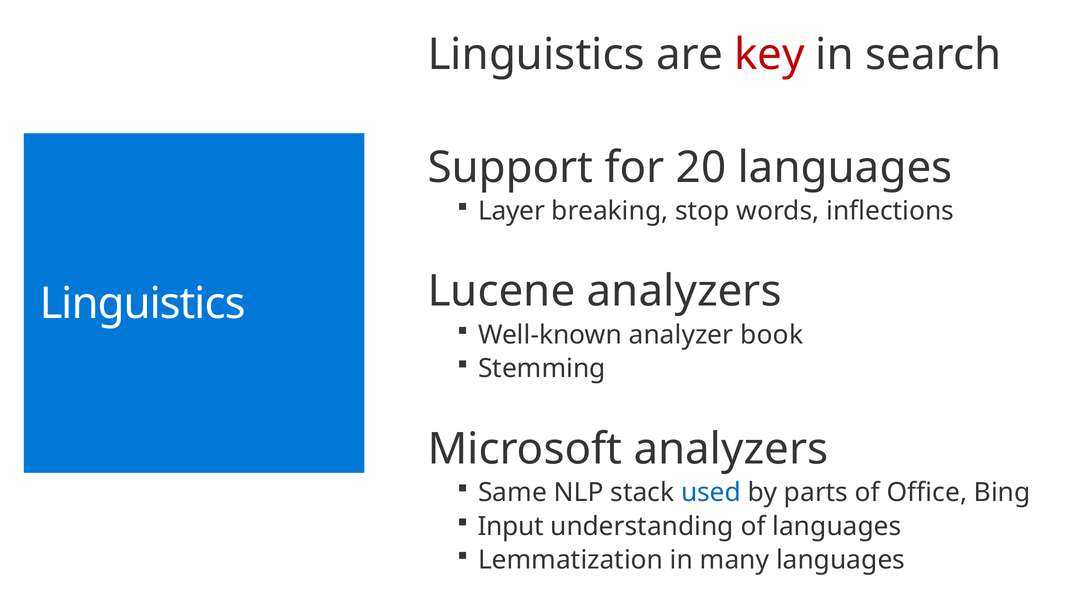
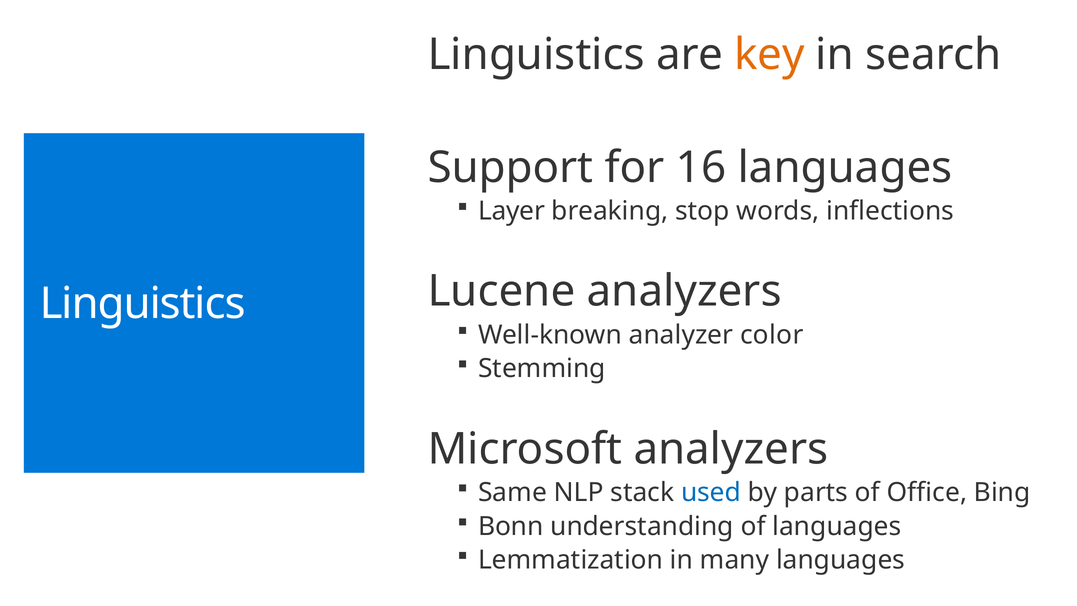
key colour: red -> orange (769, 55)
20: 20 -> 16 (701, 167)
book: book -> color (772, 335)
Input: Input -> Bonn (511, 526)
